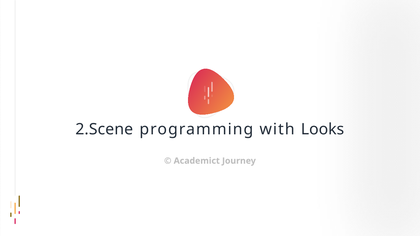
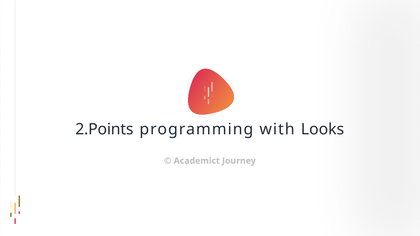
2.Scene: 2.Scene -> 2.Points (104, 130)
